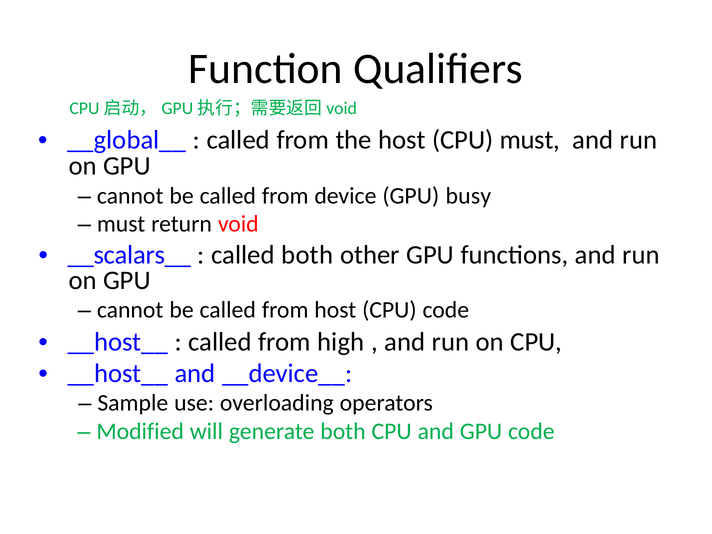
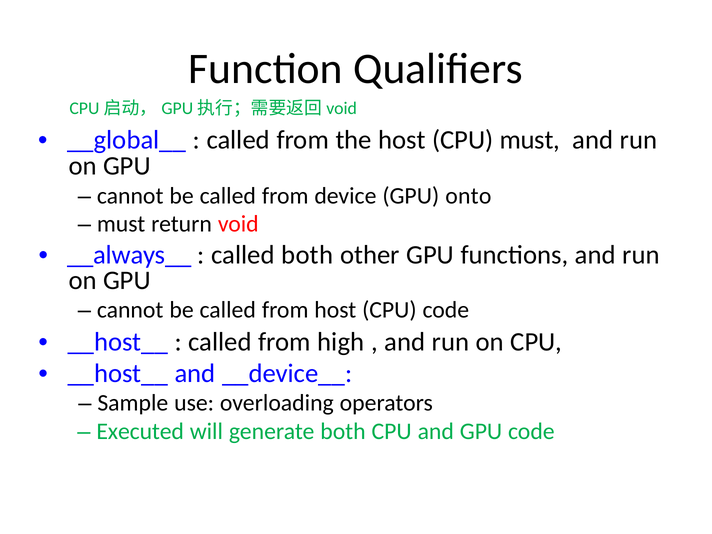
busy: busy -> onto (468, 196)
__scalars__: __scalars__ -> __always__ (129, 255)
Modified: Modified -> Executed (140, 431)
